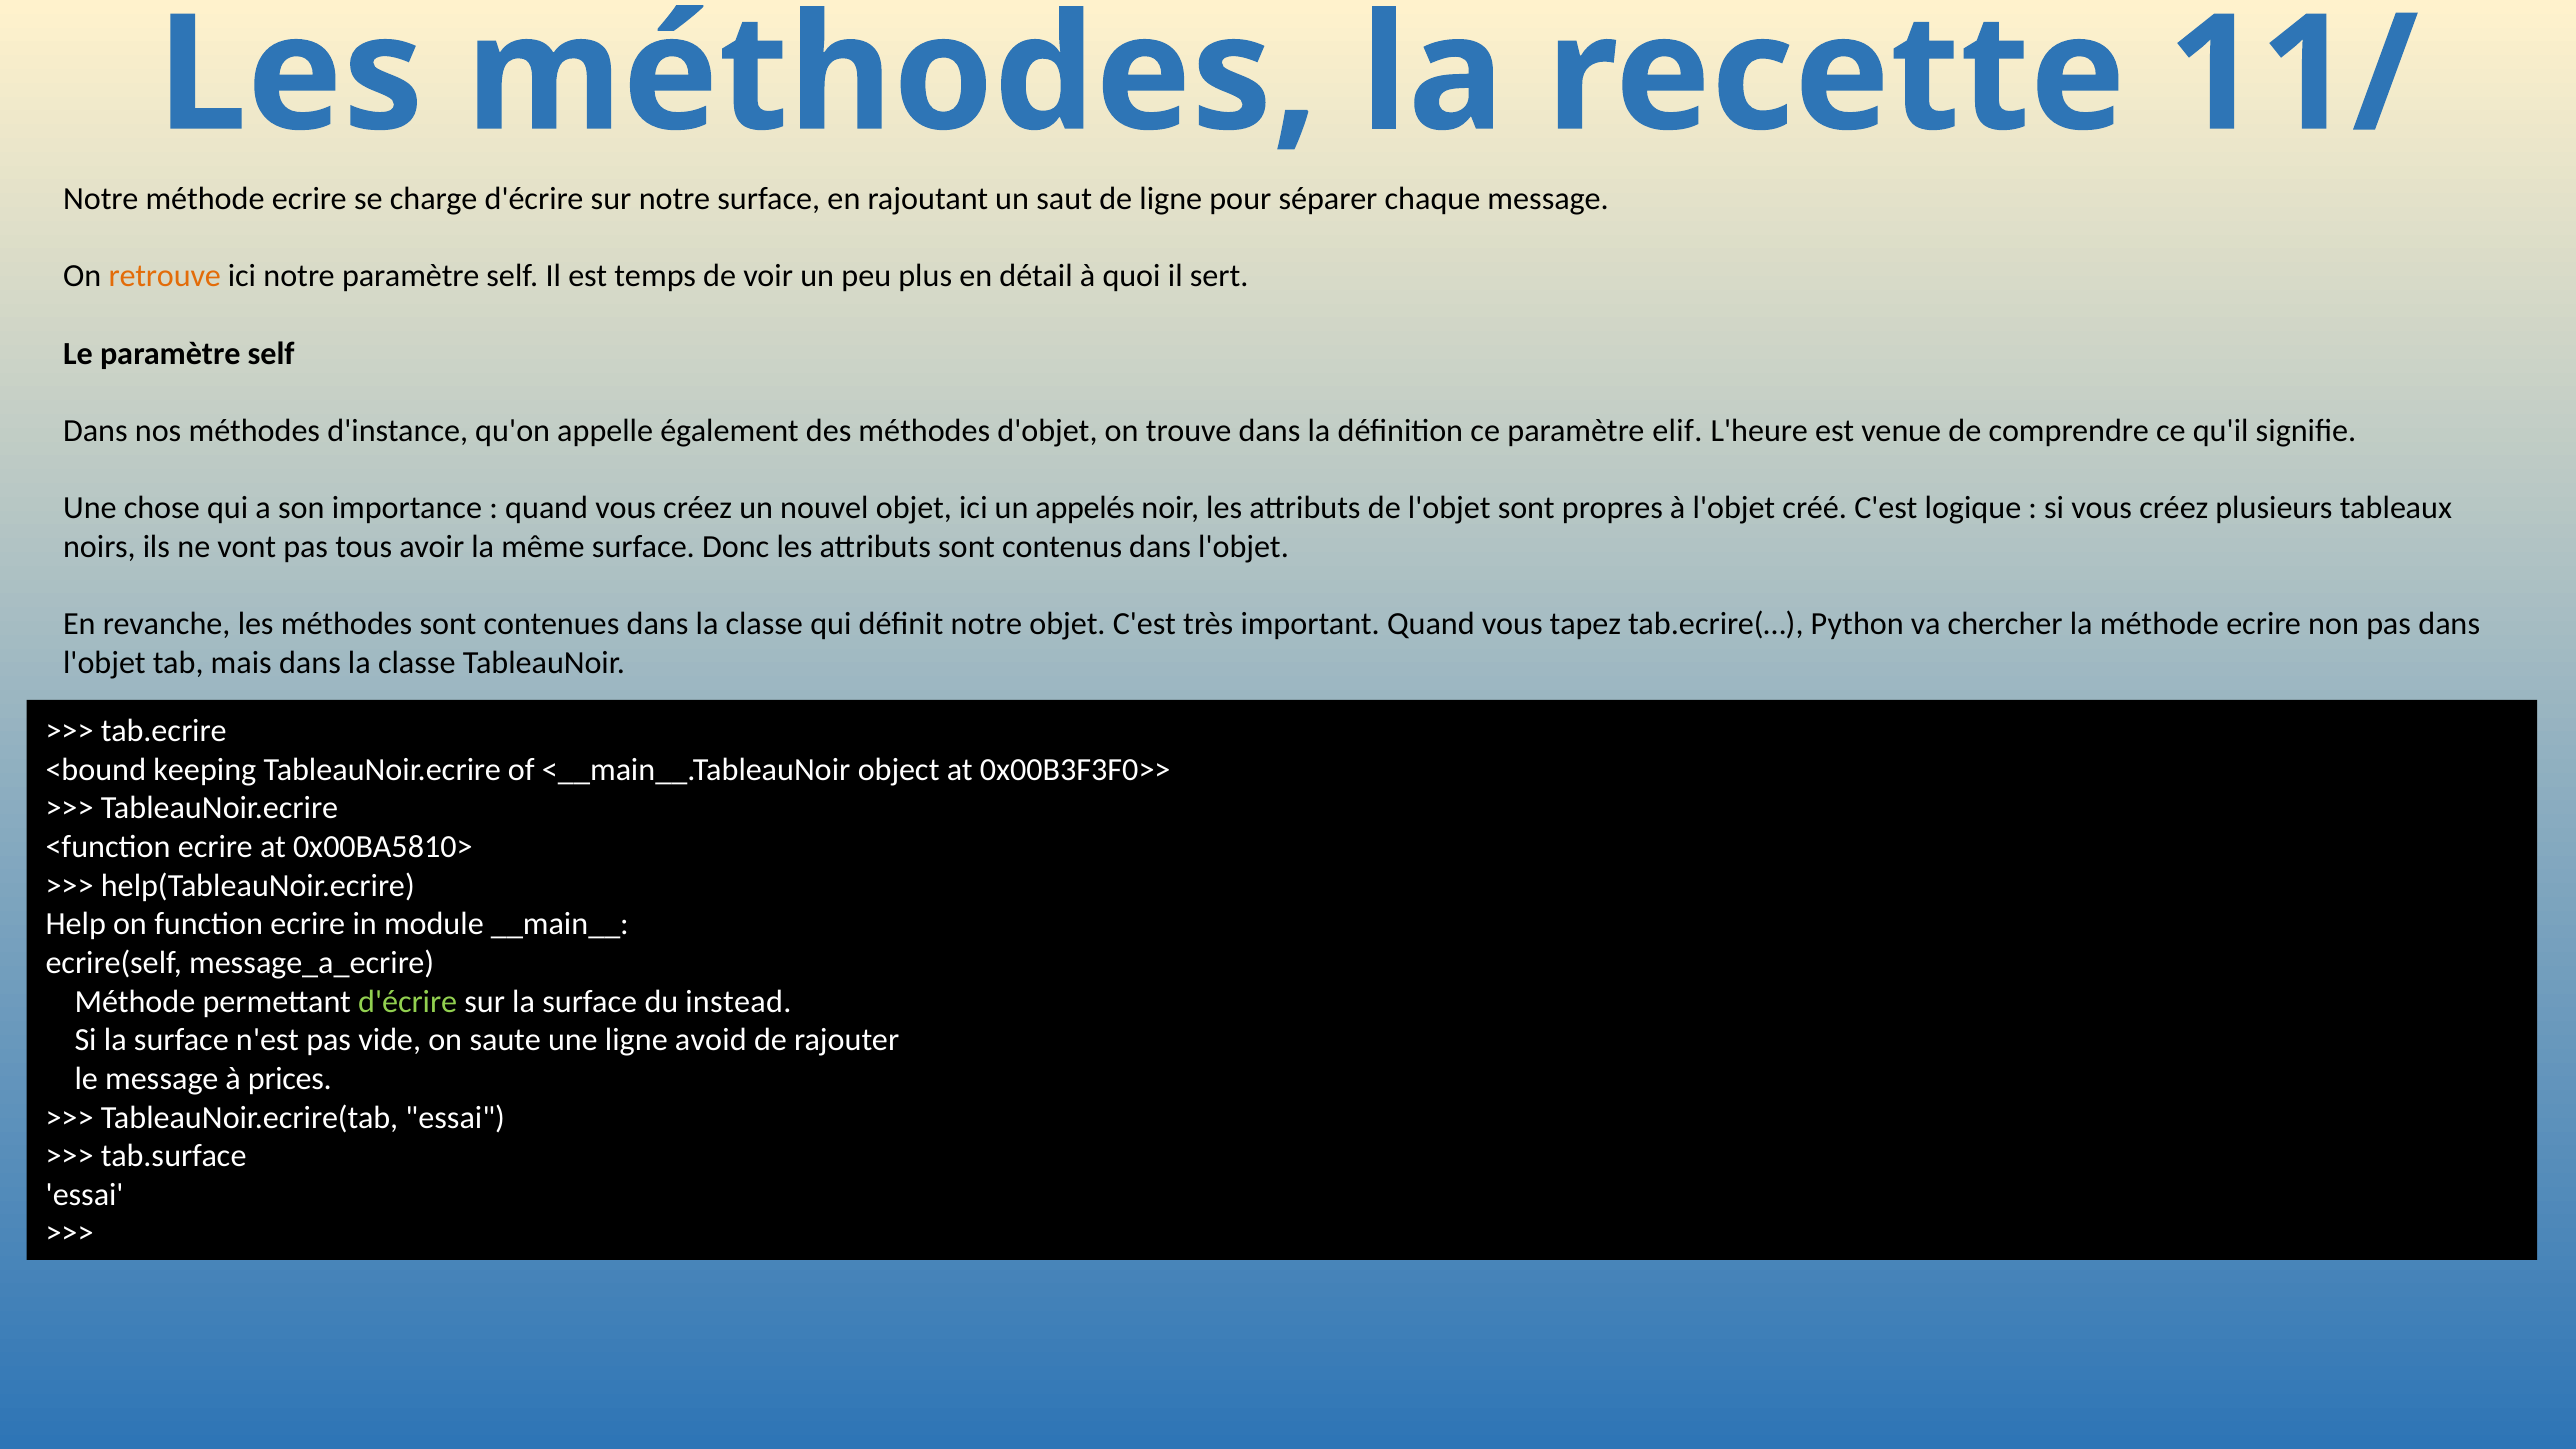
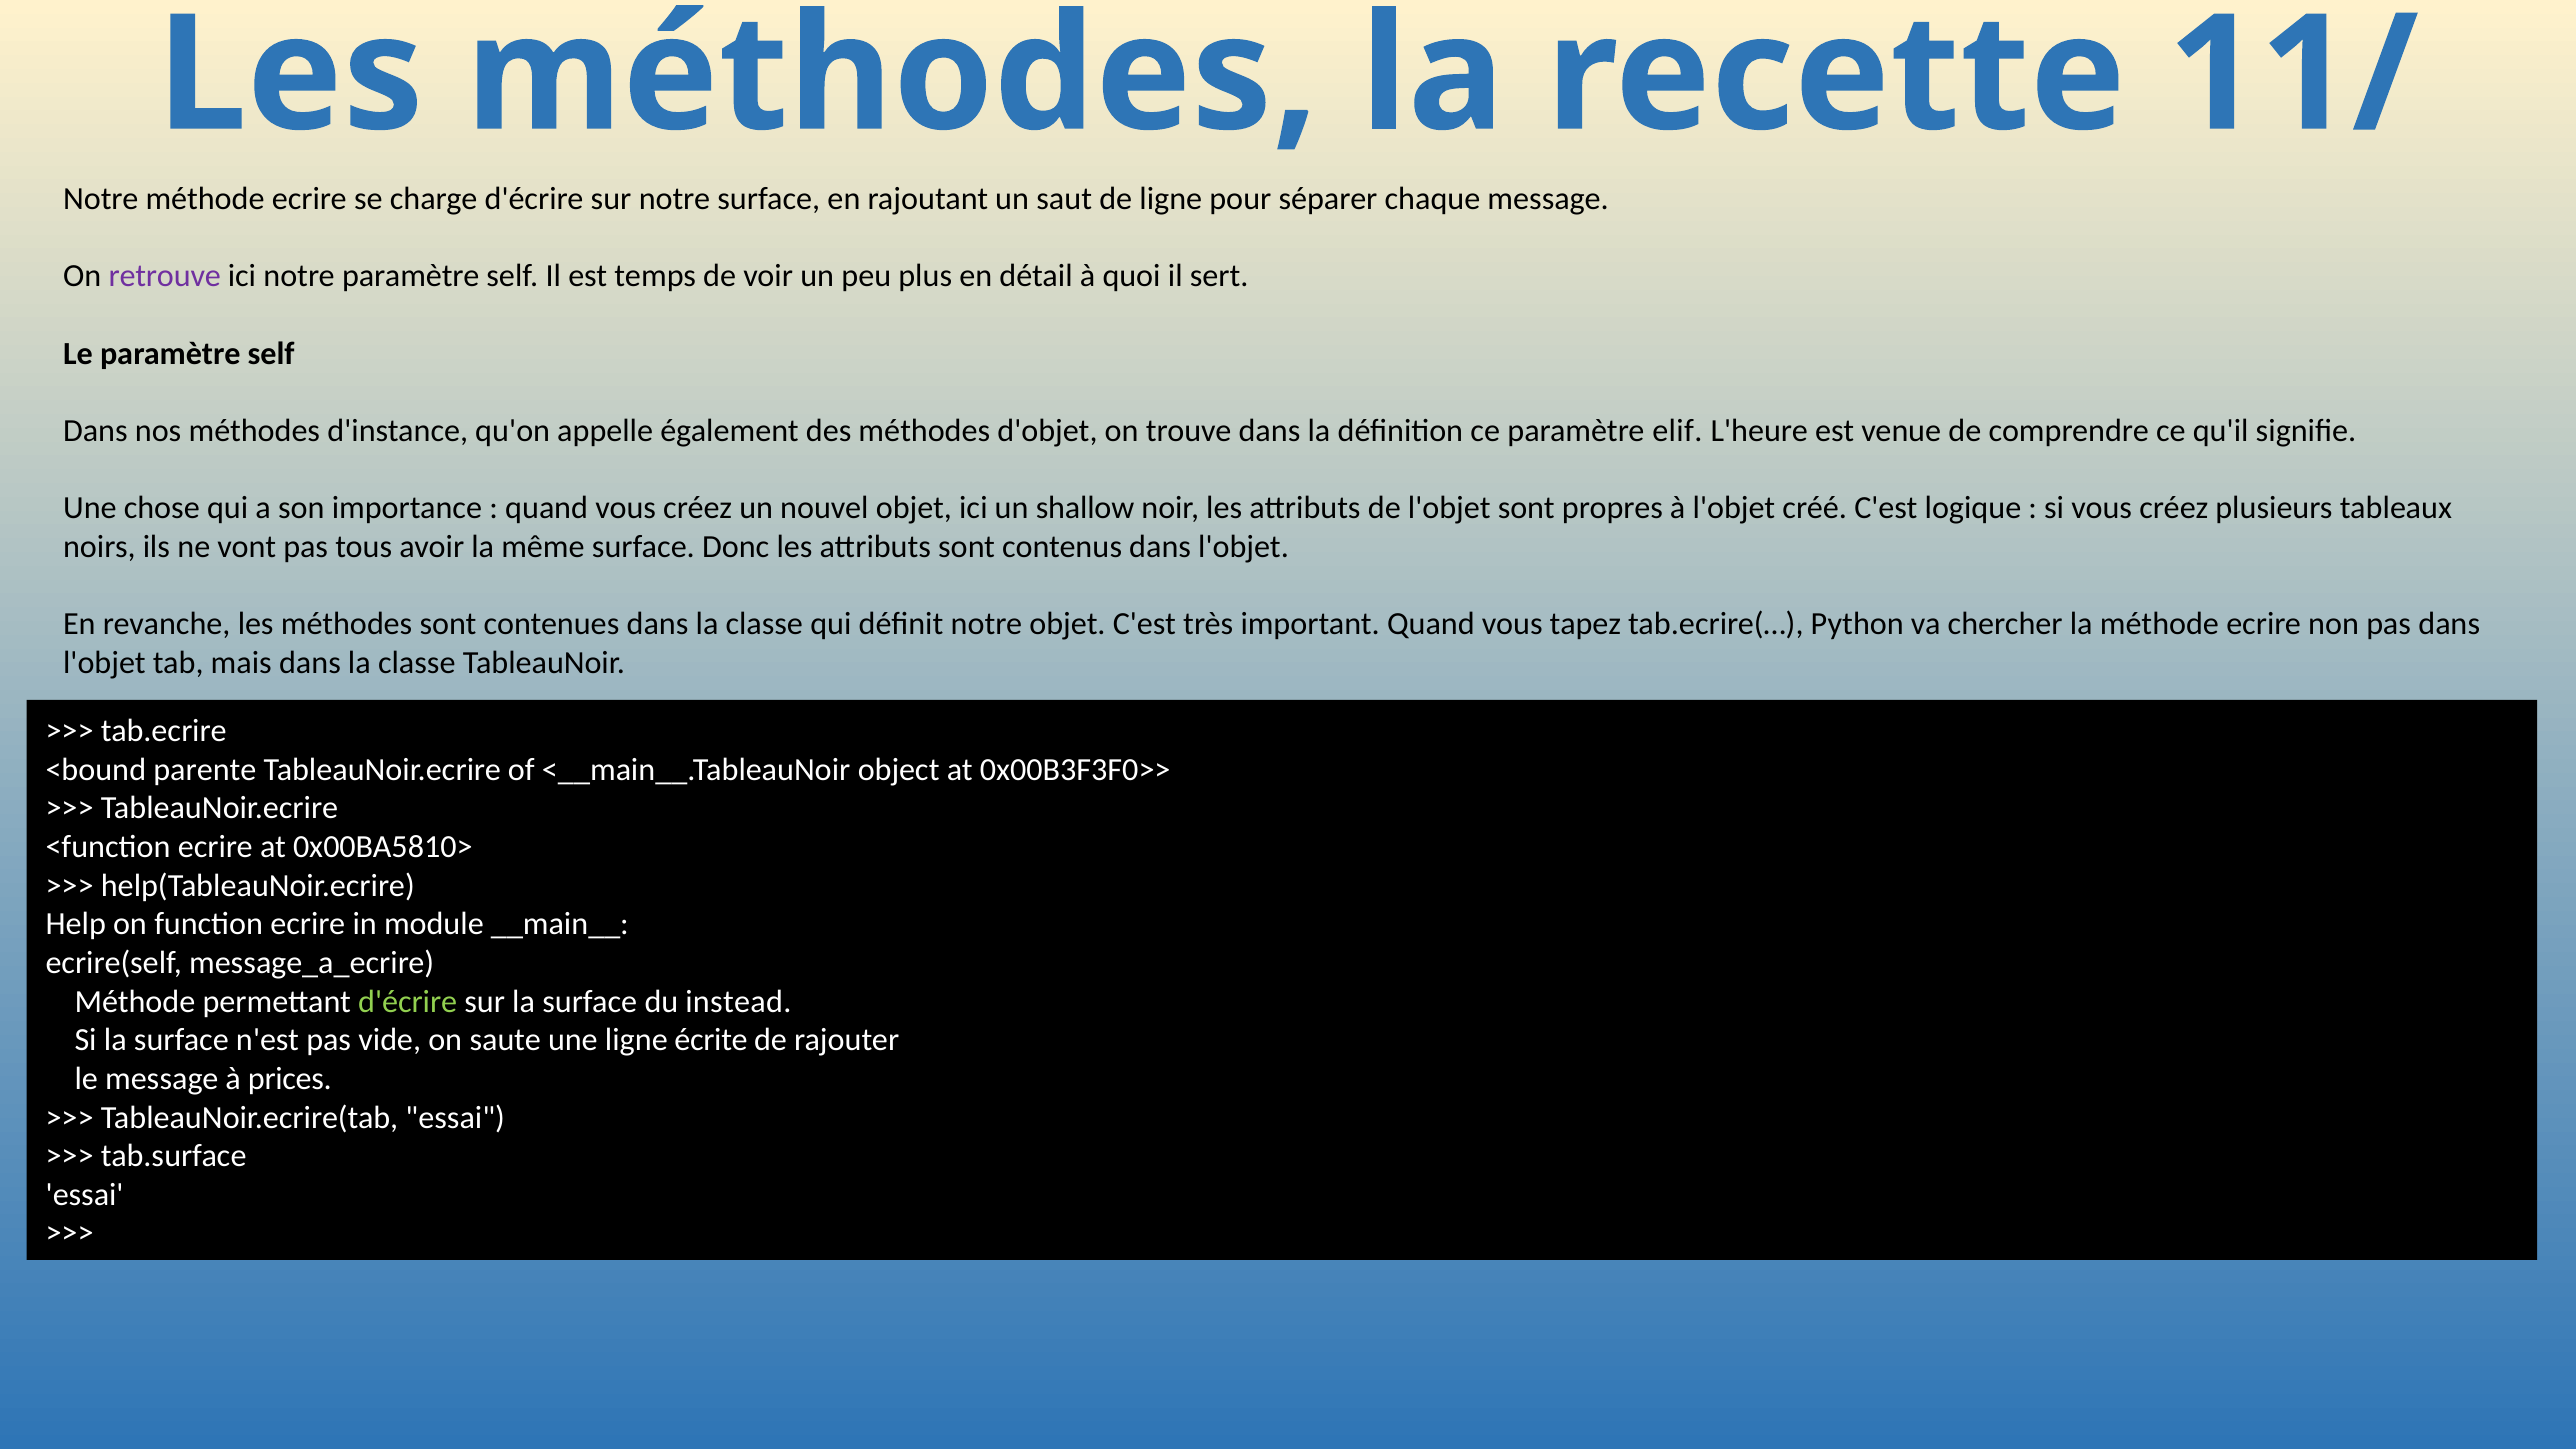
retrouve colour: orange -> purple (165, 276)
appelés: appelés -> shallow (1085, 508)
keeping: keeping -> parente (205, 770)
avoid: avoid -> écrite (711, 1040)
